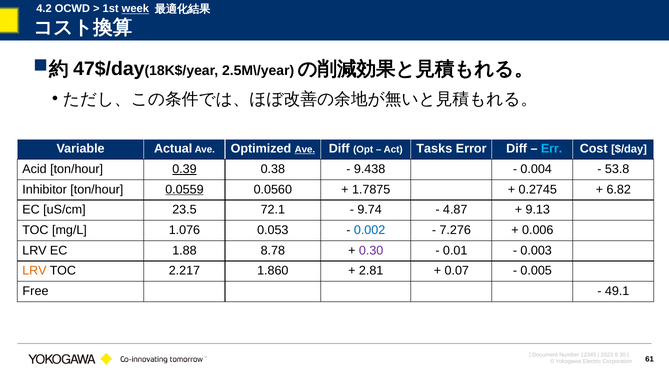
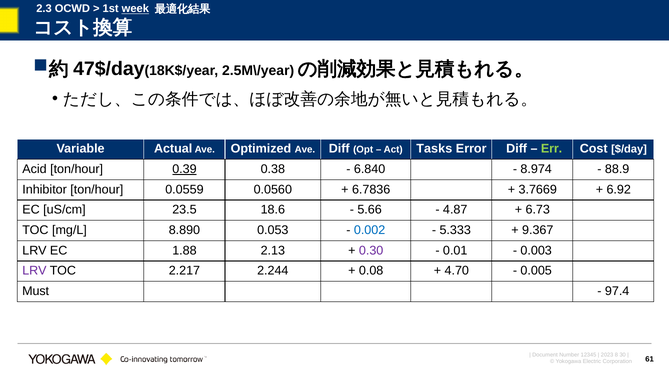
4.2: 4.2 -> 2.3 (44, 9)
Ave underline: present -> none (305, 150)
Err colour: light blue -> light green (552, 149)
9.438: 9.438 -> 6.840 (370, 169)
0.004: 0.004 -> 8.974 (536, 169)
53.8: 53.8 -> 88.9 (617, 169)
0.0559 underline: present -> none (184, 190)
1.7875: 1.7875 -> 6.7836 (371, 190)
0.2745: 0.2745 -> 3.7669 (538, 190)
6.82: 6.82 -> 6.92 (619, 190)
72.1: 72.1 -> 18.6 (273, 210)
9.74: 9.74 -> 5.66 (370, 210)
9.13: 9.13 -> 6.73 (538, 210)
1.076: 1.076 -> 8.890 (184, 230)
7.276: 7.276 -> 5.333 (455, 230)
0.006: 0.006 -> 9.367 (538, 230)
8.78: 8.78 -> 2.13 (273, 251)
LRV colour: orange -> purple (34, 271)
1.860: 1.860 -> 2.244 (273, 271)
2.81: 2.81 -> 0.08 (371, 271)
0.07: 0.07 -> 4.70 (457, 271)
Free: Free -> Must (36, 291)
49.1: 49.1 -> 97.4 (617, 291)
